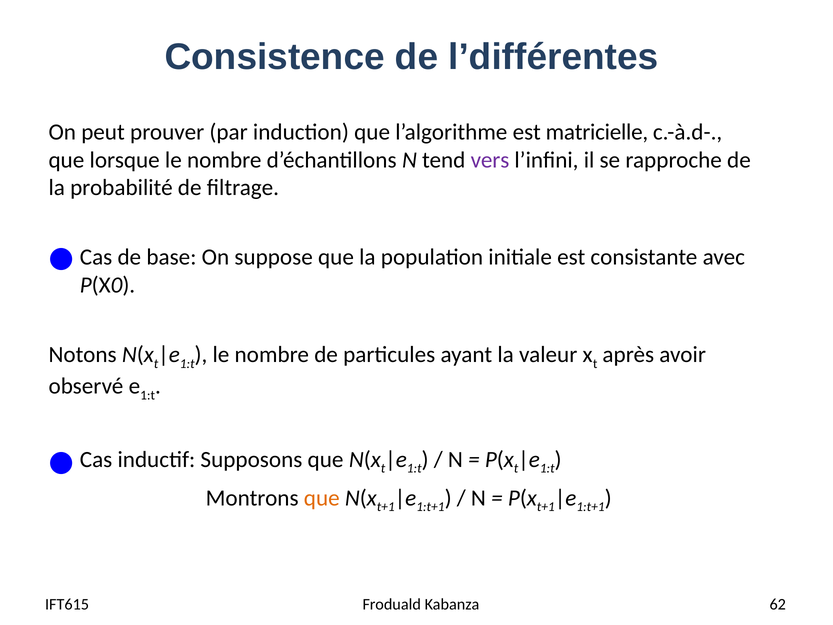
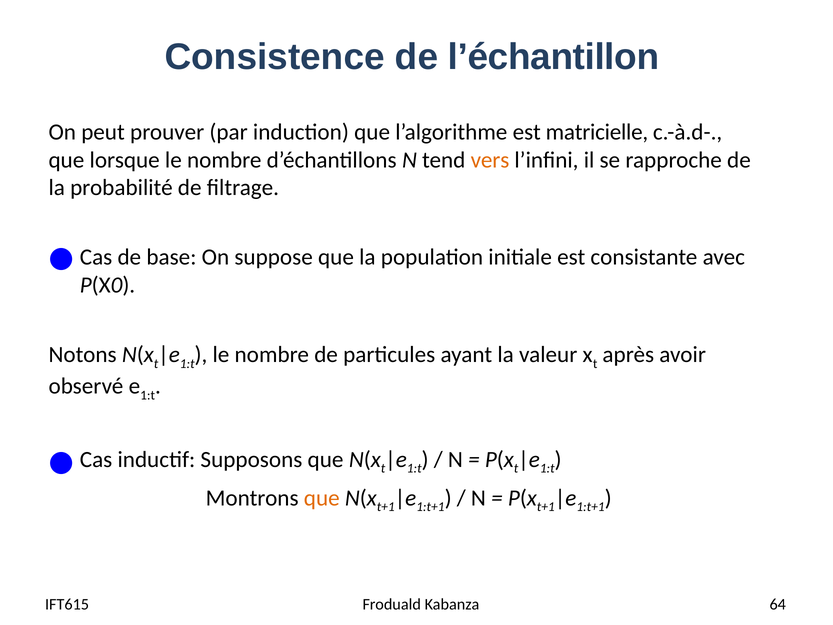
l’différentes: l’différentes -> l’échantillon (554, 57)
vers colour: purple -> orange (490, 160)
62: 62 -> 64 (778, 604)
